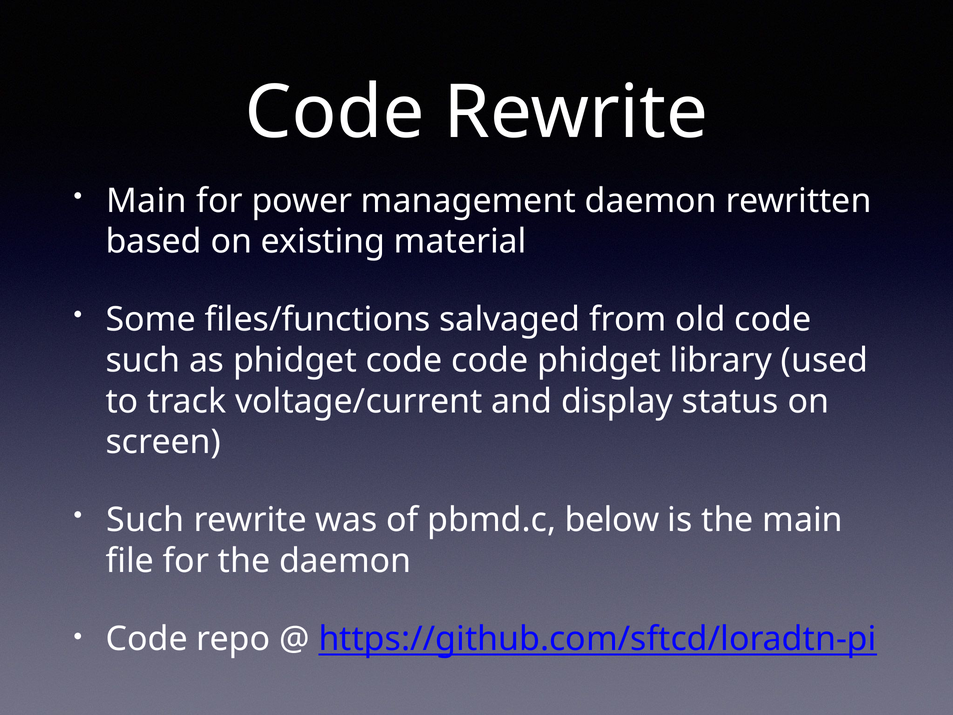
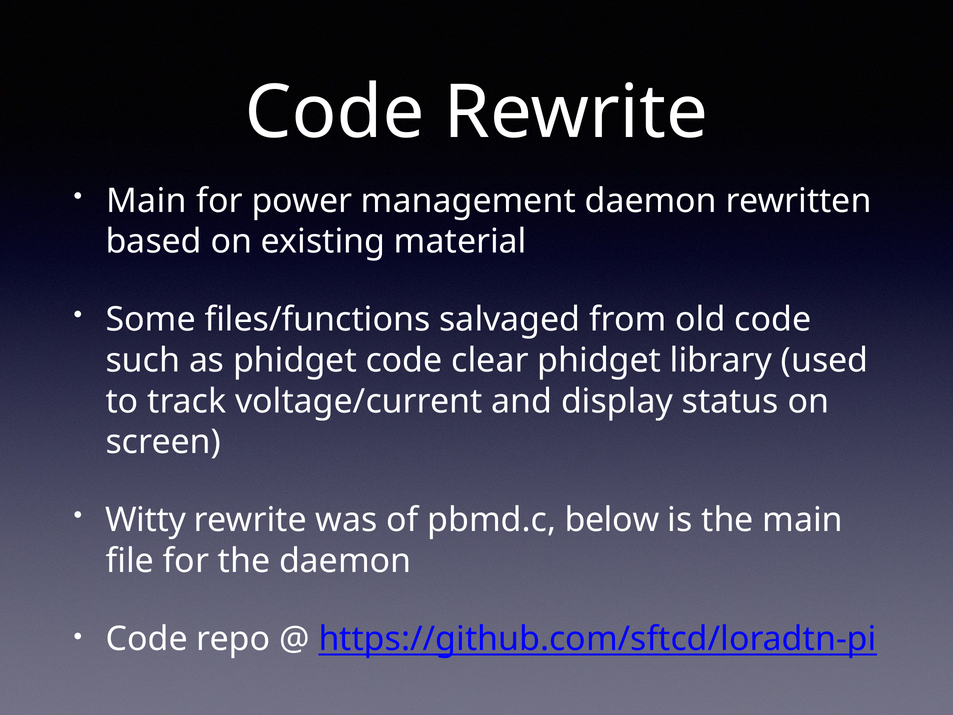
code code: code -> clear (490, 360)
Such: Such -> Witty (146, 520)
